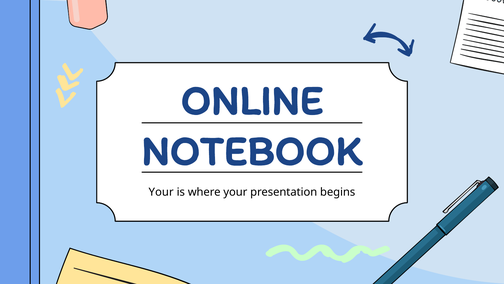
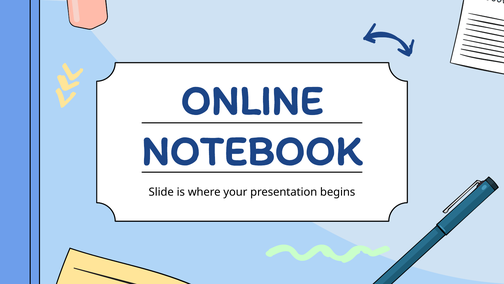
Your: Your -> Slide (161, 192)
